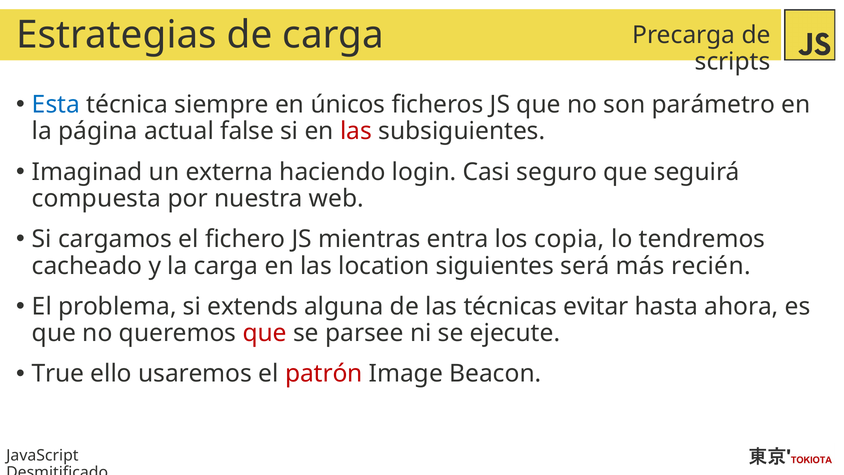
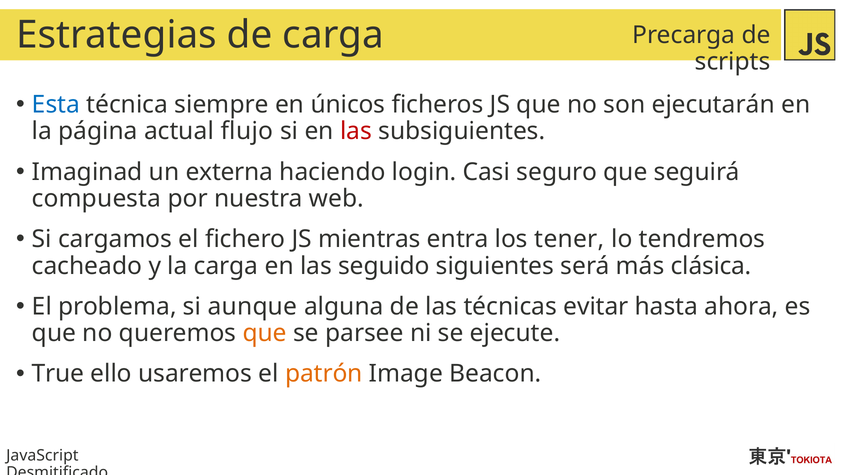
parámetro: parámetro -> ejecutarán (713, 105)
false: false -> flujo (247, 131)
copia: copia -> tener (569, 239)
location: location -> seguido (384, 266)
recién: recién -> clásica (711, 266)
extends: extends -> aunque (252, 306)
que colour: red -> orange (265, 333)
patrón colour: red -> orange (324, 374)
